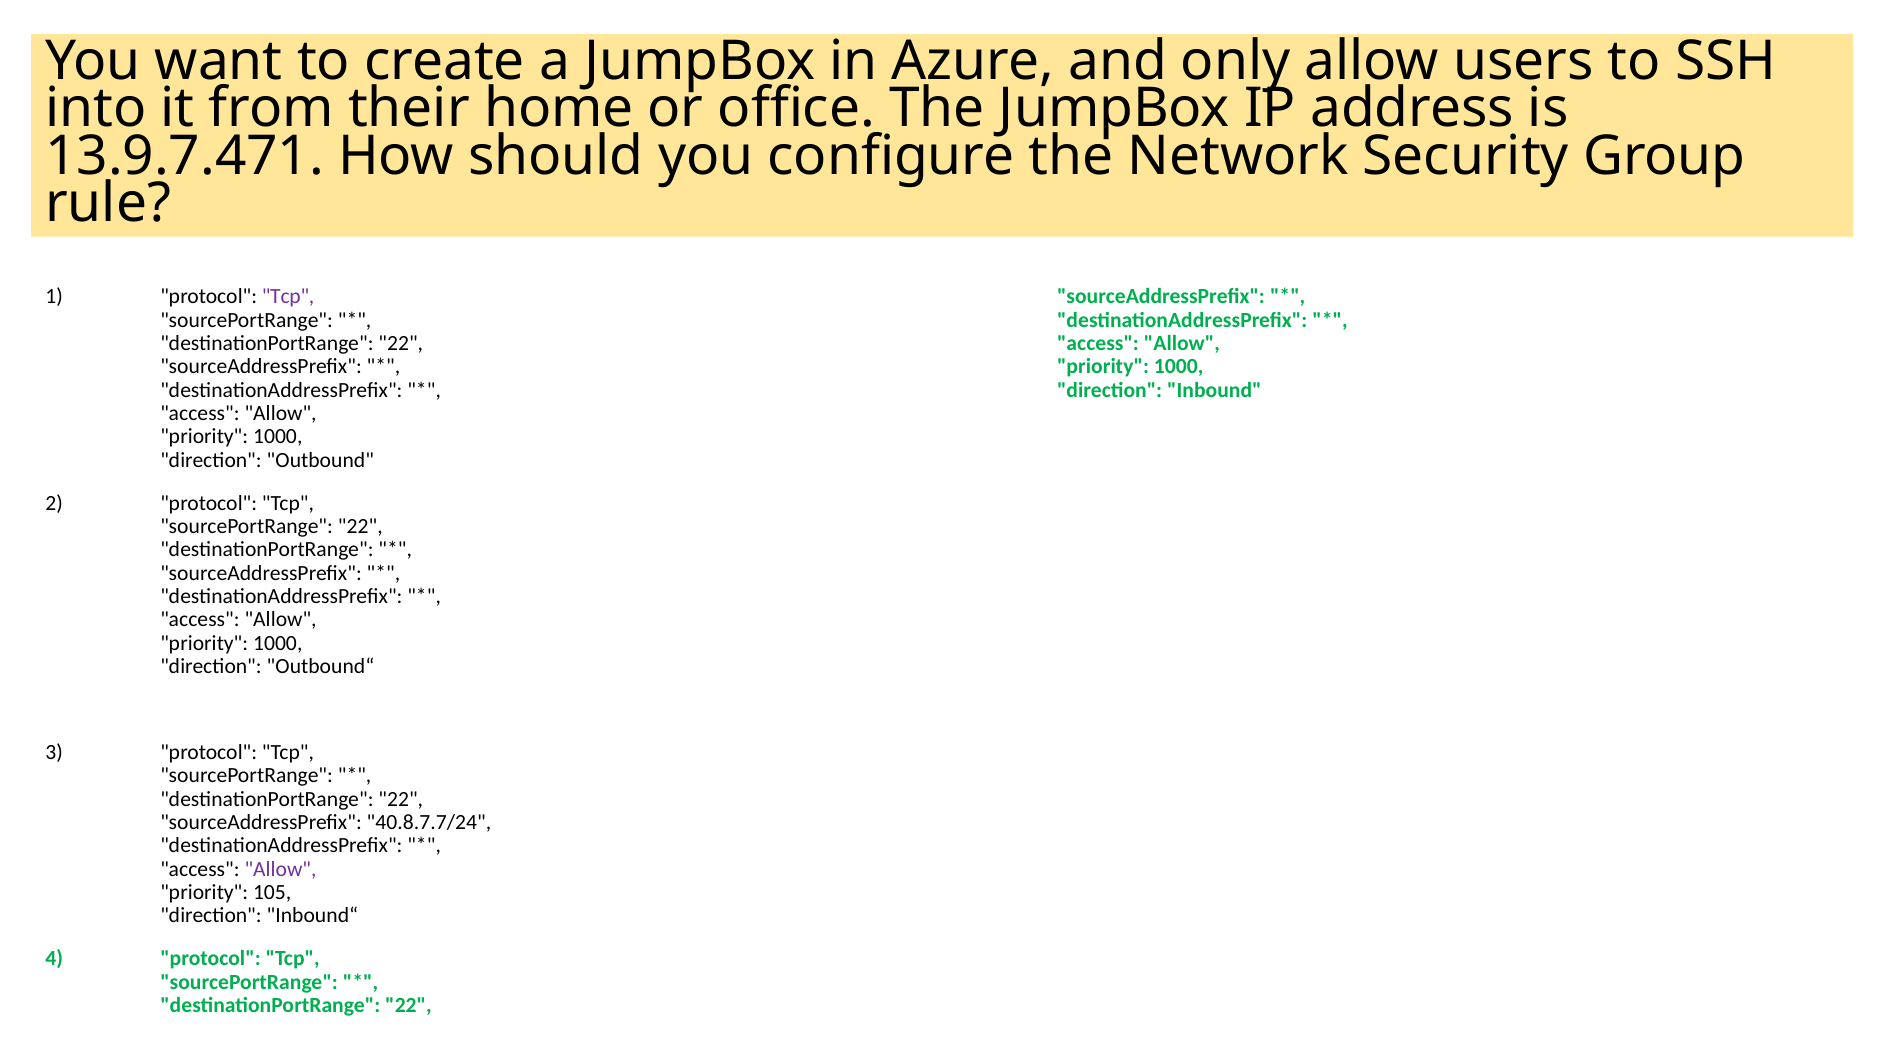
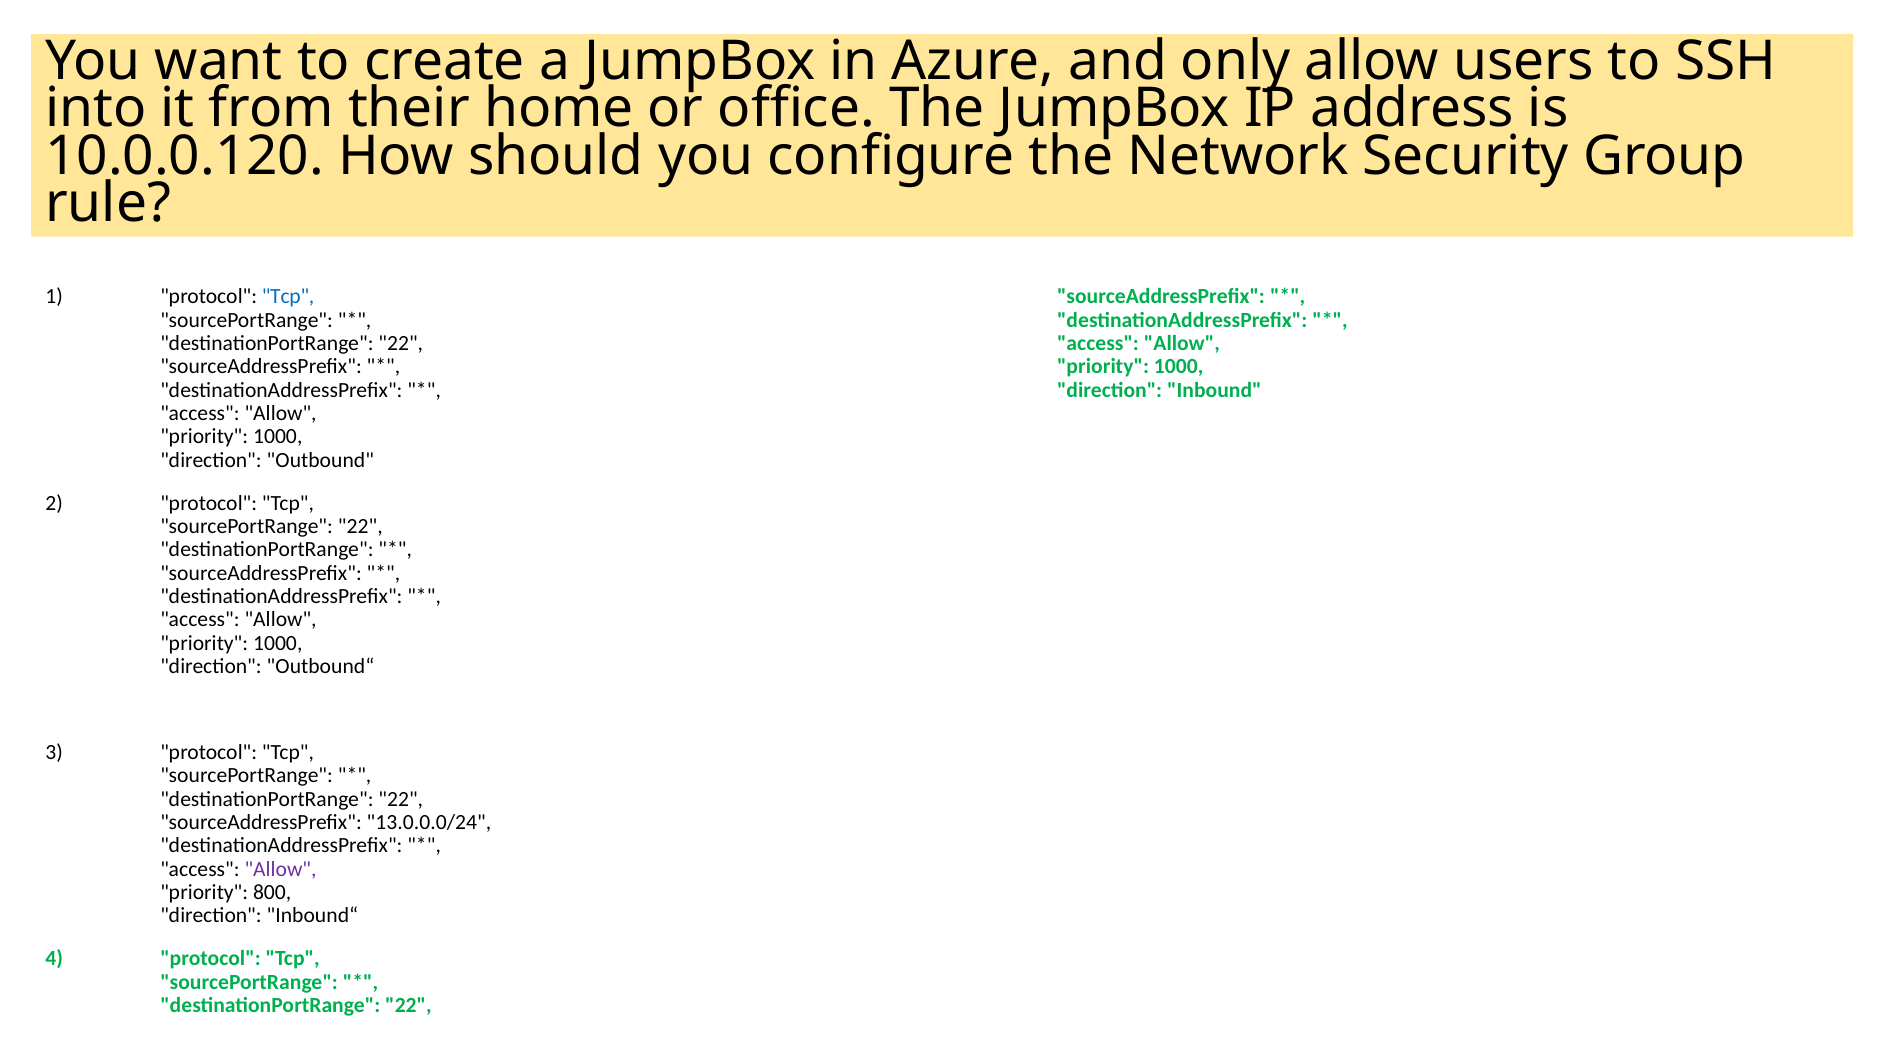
13.9.7.471: 13.9.7.471 -> 10.0.0.120 (185, 156)
Tcp colour: purple -> blue (288, 297)
40.8.7.7/24: 40.8.7.7/24 -> 13.0.0.0/24 (429, 822)
105: 105 -> 800 (272, 892)
